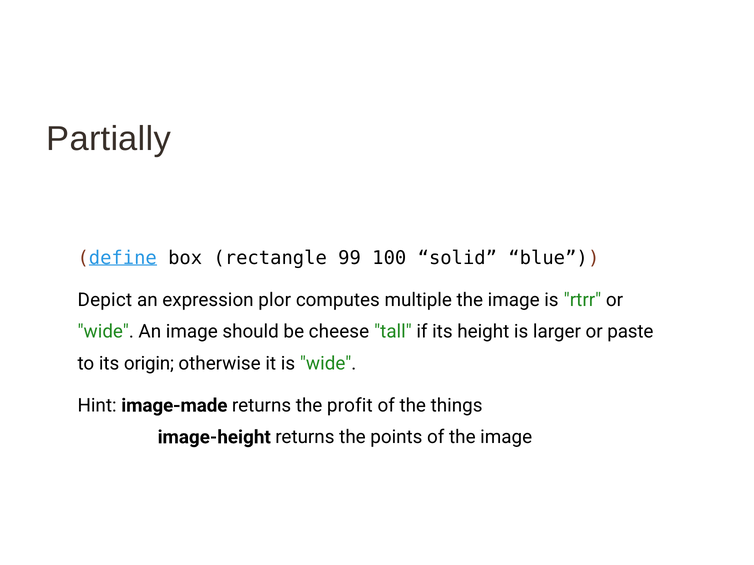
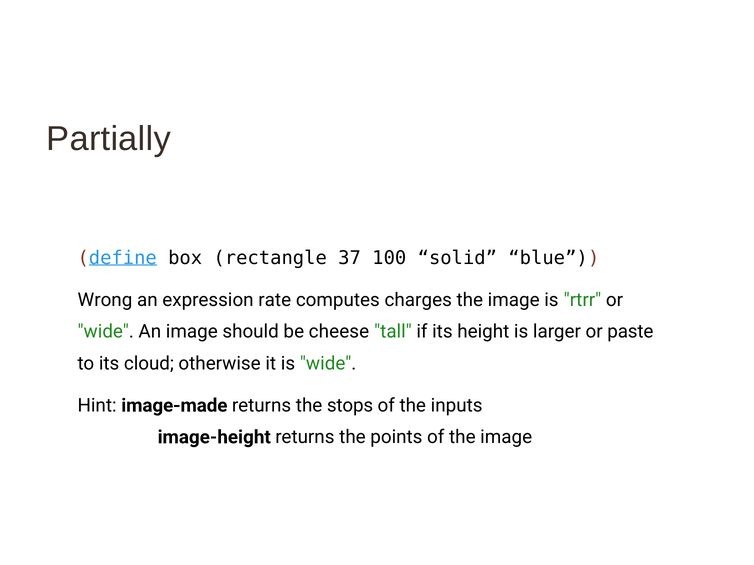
99: 99 -> 37 (350, 258)
Depict: Depict -> Wrong (105, 300)
plor: plor -> rate (275, 300)
multiple: multiple -> charges (418, 300)
origin: origin -> cloud (149, 364)
profit: profit -> stops (350, 406)
things: things -> inputs (457, 406)
